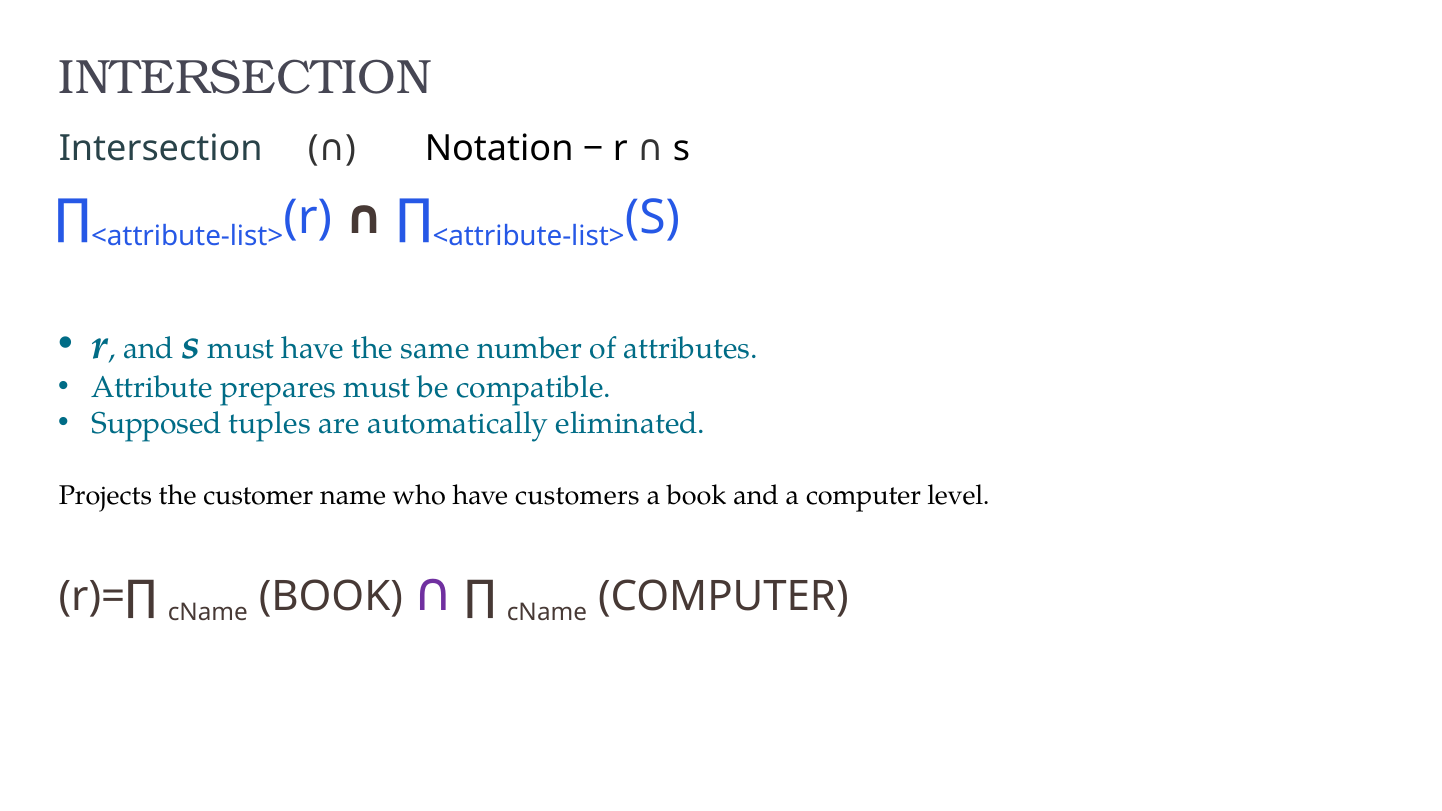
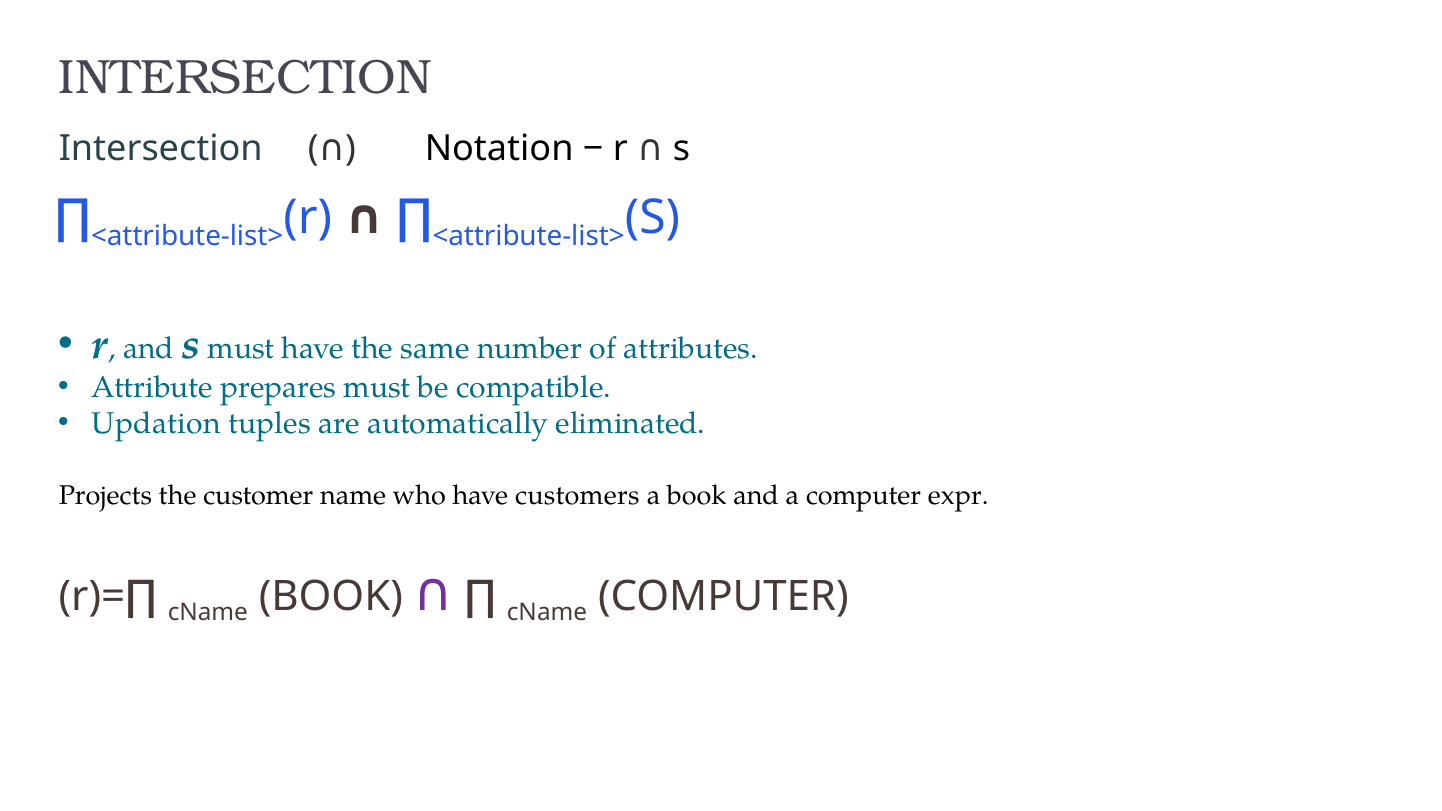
Supposed: Supposed -> Updation (156, 423)
level: level -> expr (958, 496)
